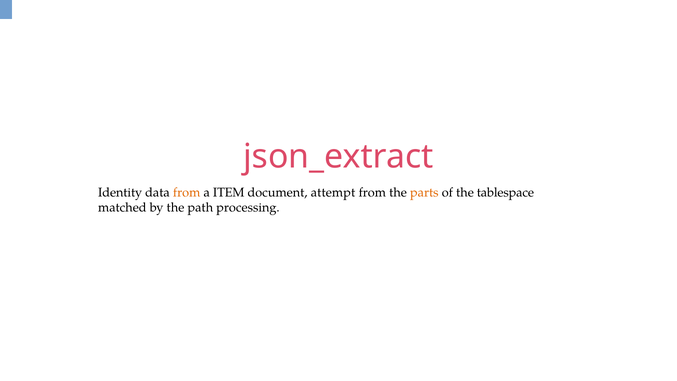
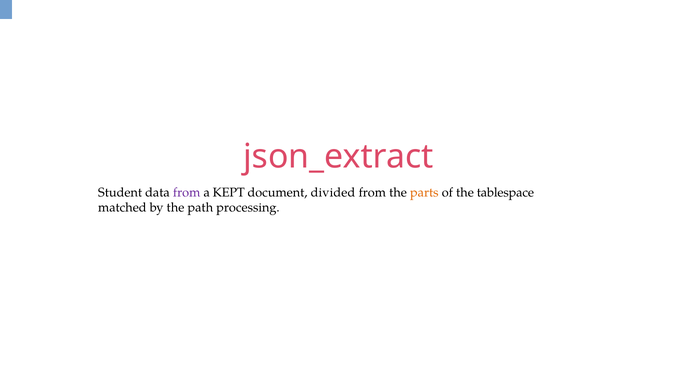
Identity: Identity -> Student (120, 192)
from colour: orange -> purple (187, 192)
ITEM: ITEM -> KEPT (229, 192)
attempt: attempt -> divided (333, 192)
